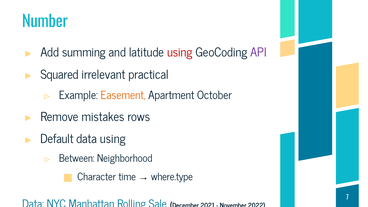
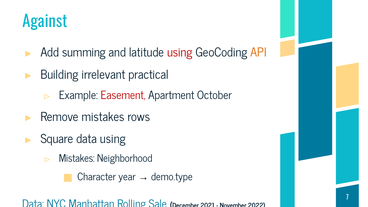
Number: Number -> Against (45, 22)
API colour: purple -> orange (259, 53)
Squared: Squared -> Building (60, 75)
Easement colour: orange -> red (123, 95)
Default: Default -> Square (57, 139)
Between: Between -> Mistakes (77, 159)
time: time -> year (127, 177)
where.type: where.type -> demo.type (172, 177)
